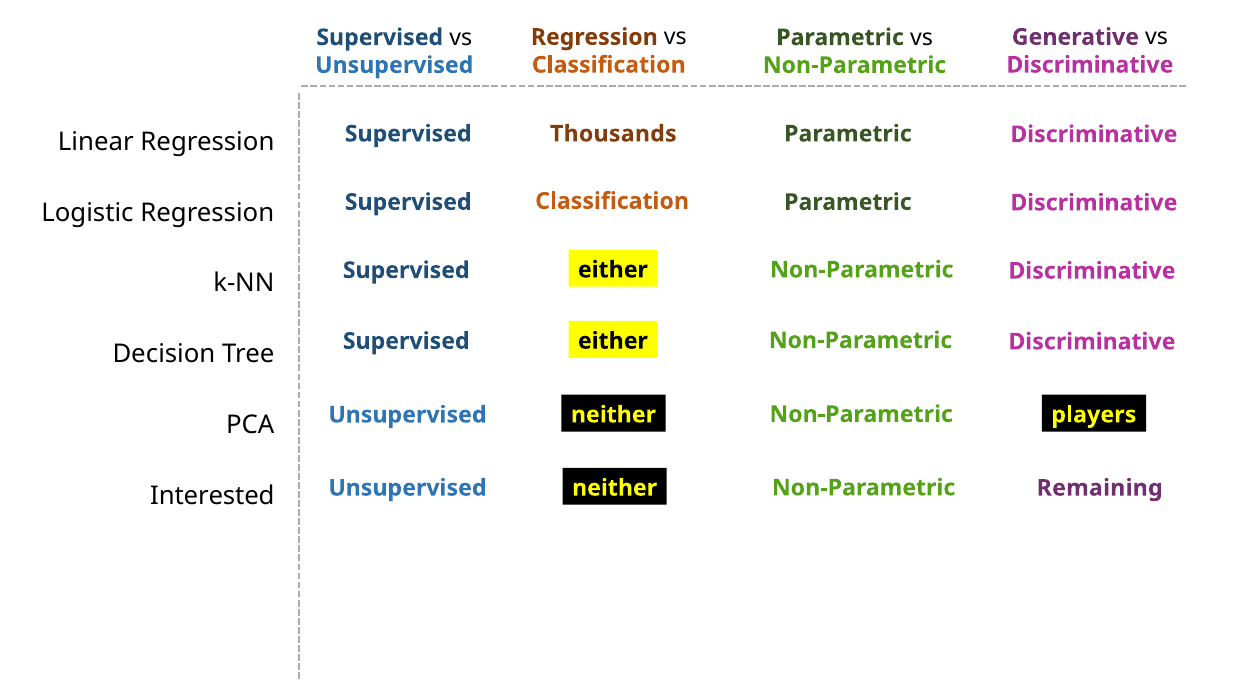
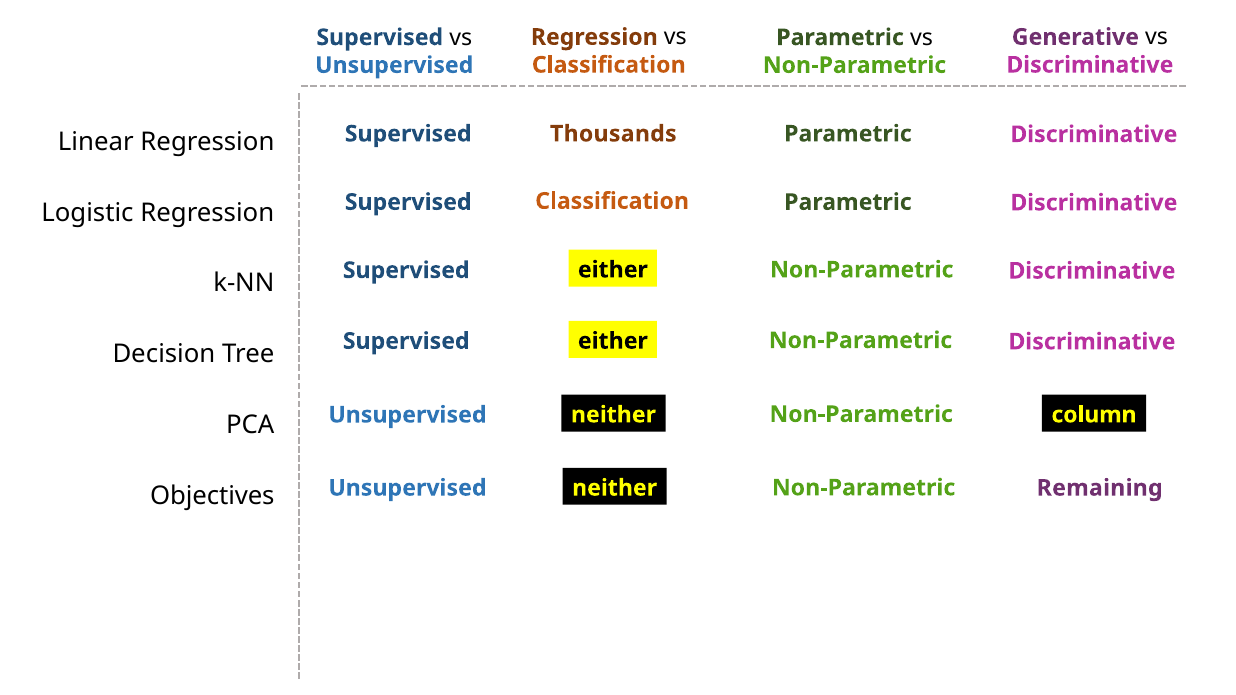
players: players -> column (1094, 415)
Interested: Interested -> Objectives (212, 496)
